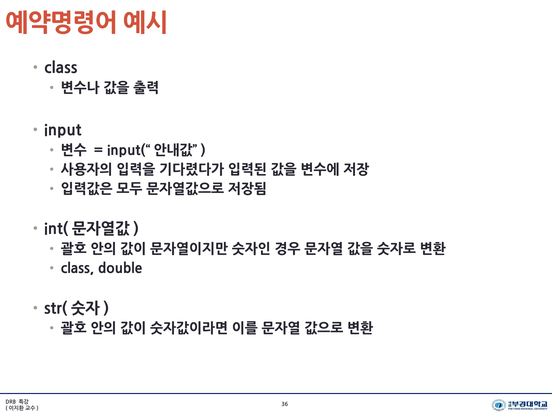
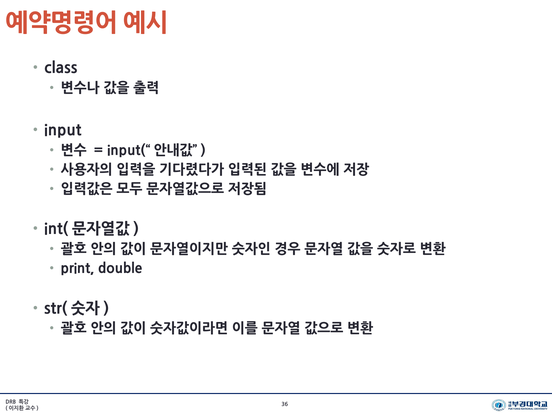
class: class -> print (77, 269)
